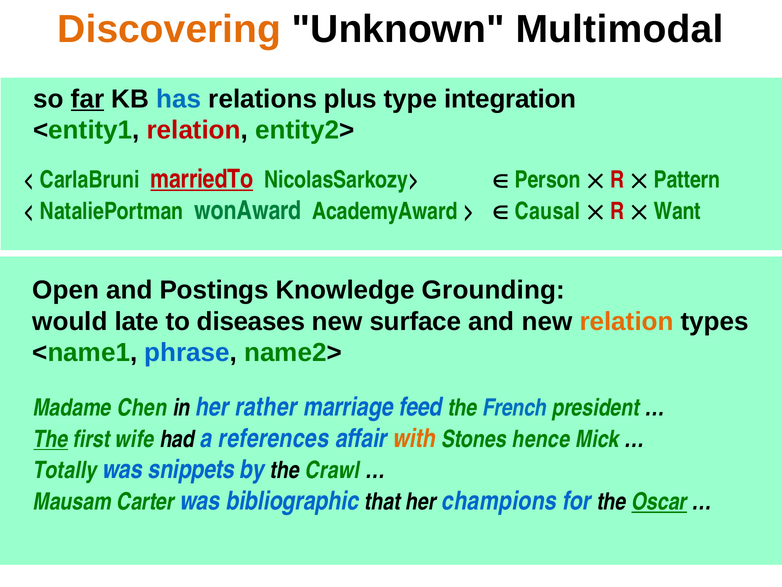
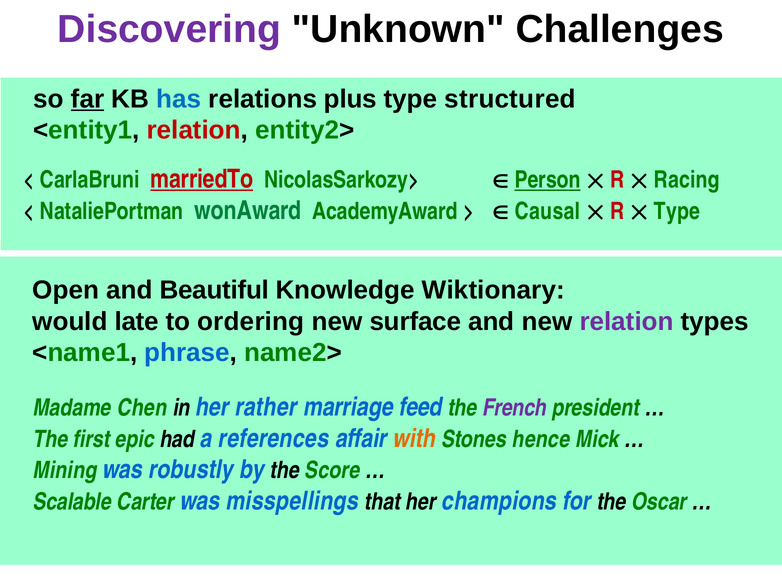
Discovering colour: orange -> purple (169, 29)
Multimodal: Multimodal -> Challenges (620, 29)
integration: integration -> structured (510, 99)
Person underline: none -> present (548, 180)
Pattern: Pattern -> Racing (687, 180)
Want: Want -> Type (677, 211)
Postings: Postings -> Beautiful (214, 290)
Grounding: Grounding -> Wiktionary (493, 290)
diseases: diseases -> ordering (251, 321)
relation colour: orange -> purple (627, 321)
French colour: blue -> purple (515, 408)
The underline: present -> none (51, 439)
wife: wife -> epic (135, 439)
Totally: Totally -> Mining (65, 470)
snippets: snippets -> robustly (191, 469)
Crawl: Crawl -> Score (333, 470)
Mausam: Mausam -> Scalable (72, 501)
bibliographic: bibliographic -> misspellings (292, 501)
Oscar underline: present -> none (659, 501)
